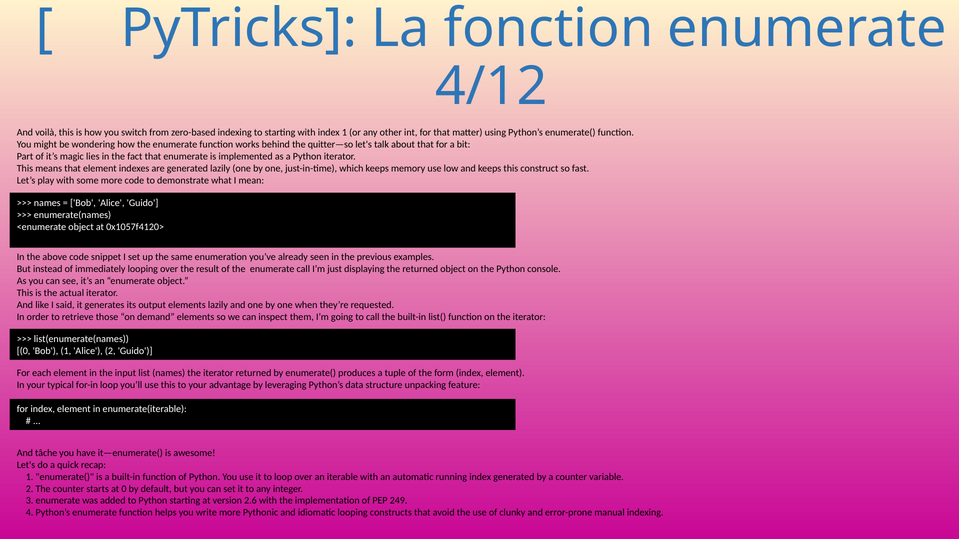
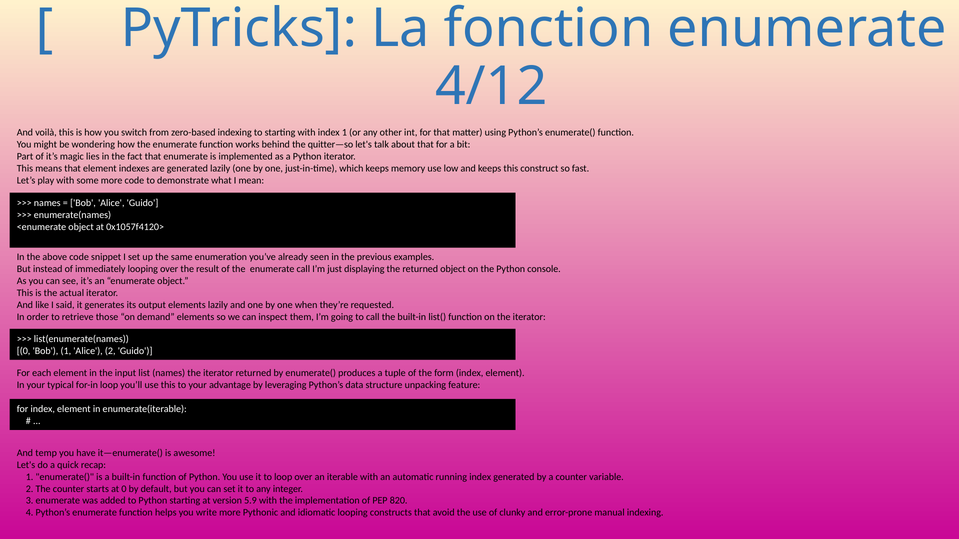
tâche: tâche -> temp (46, 453)
2.6: 2.6 -> 5.9 (250, 501)
249: 249 -> 820 (399, 501)
